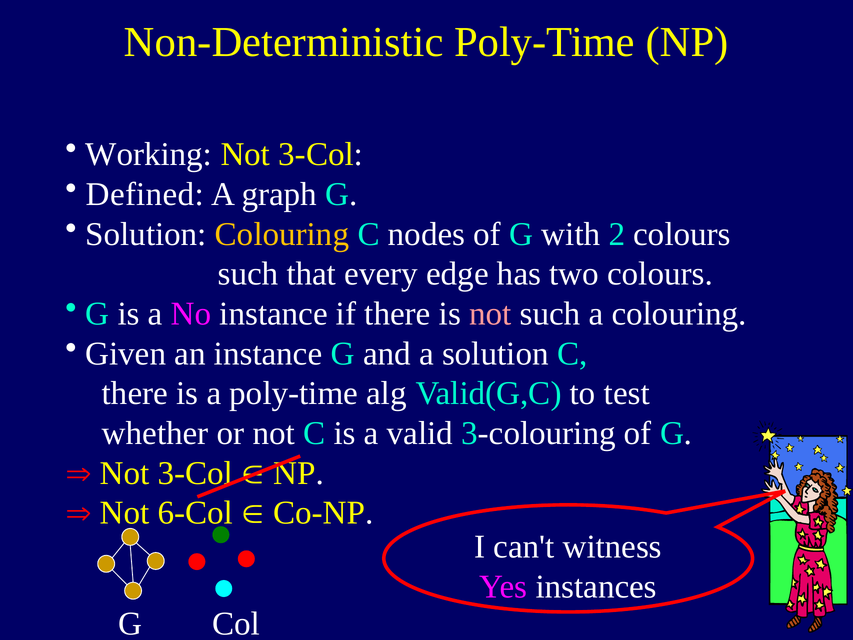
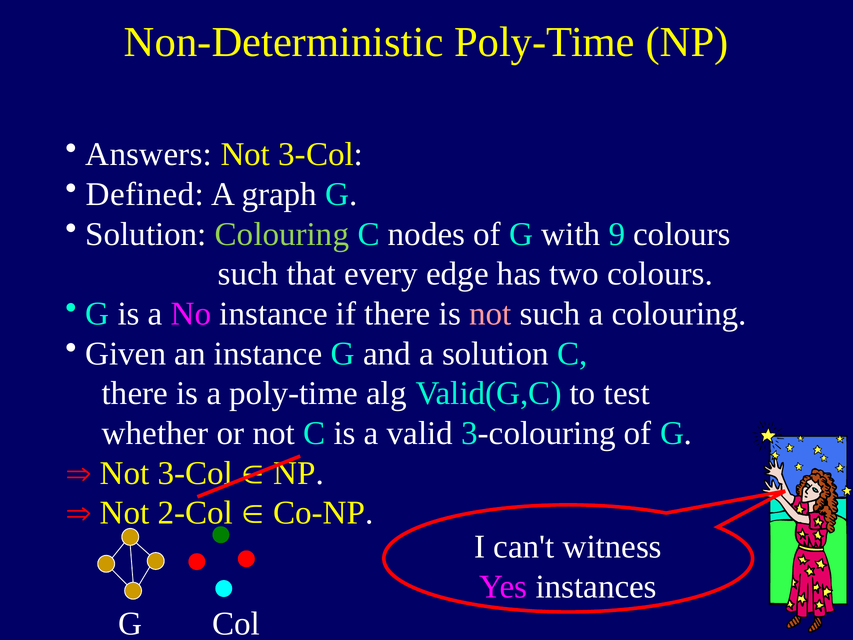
Working: Working -> Answers (149, 154)
Colouring colour: yellow -> light green (282, 234)
2: 2 -> 9 (617, 234)
6-Col: 6-Col -> 2-Col (195, 513)
